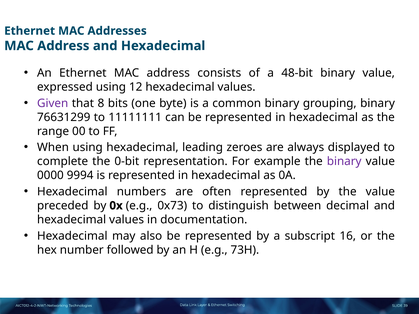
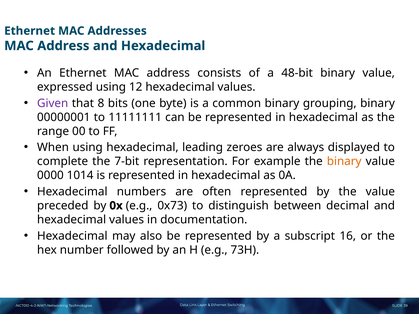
76631299: 76631299 -> 00000001 (64, 117)
0-bit: 0-bit -> 7-bit (127, 162)
binary colour: purple -> orange (344, 162)
9994: 9994 -> 1014 (80, 176)
